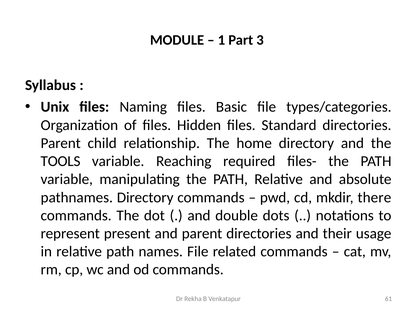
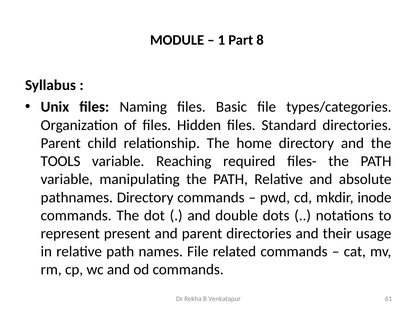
3: 3 -> 8 (260, 40)
there: there -> inode (375, 197)
